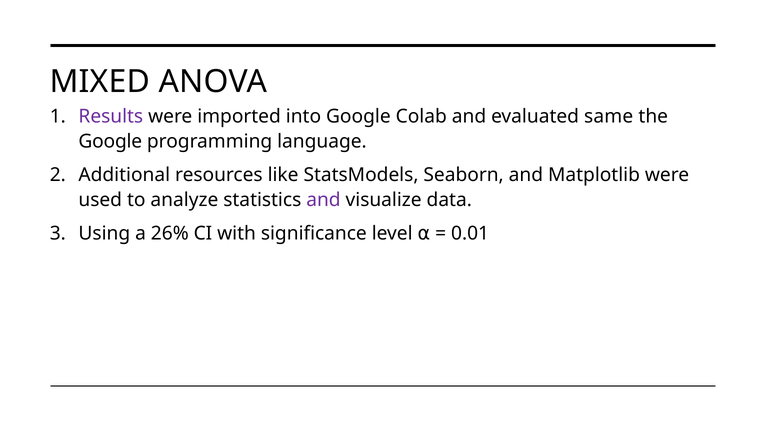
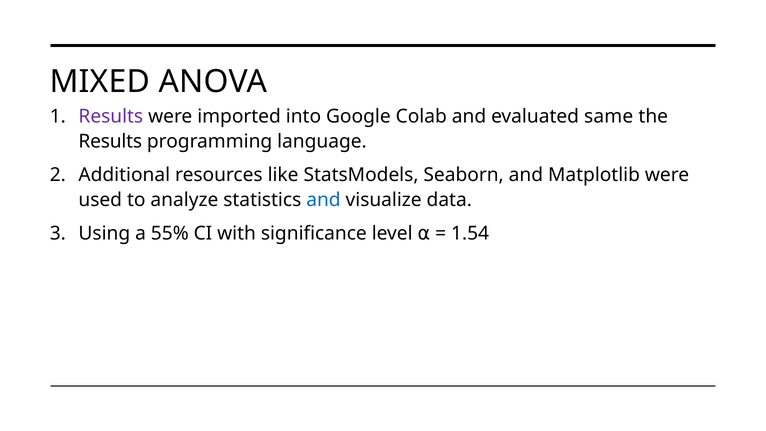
Google: Google -> Results (110, 142)
and colour: purple -> blue (323, 200)
26%: 26% -> 55% (170, 233)
0.01: 0.01 -> 1.54 (470, 233)
